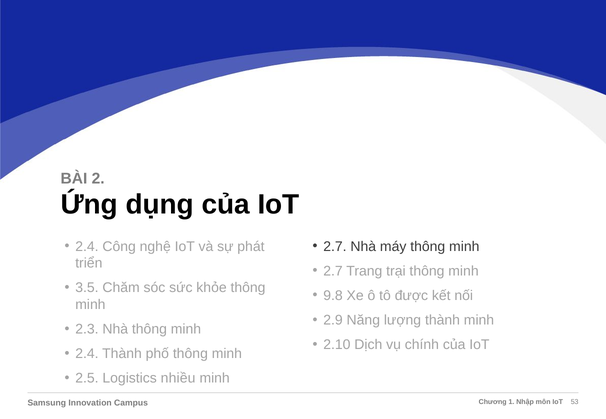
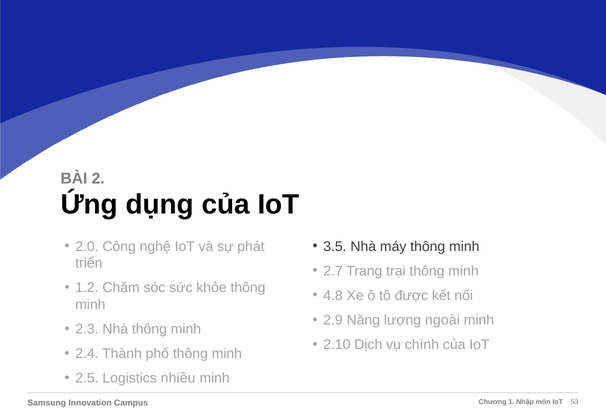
2.4: 2.4 -> 2.0 (87, 247)
2.7: 2.7 -> 3.5 (335, 247)
3.5: 3.5 -> 1.2 (87, 288)
9.8: 9.8 -> 4.8 (333, 296)
lượng thành: thành -> ngoài (442, 321)
